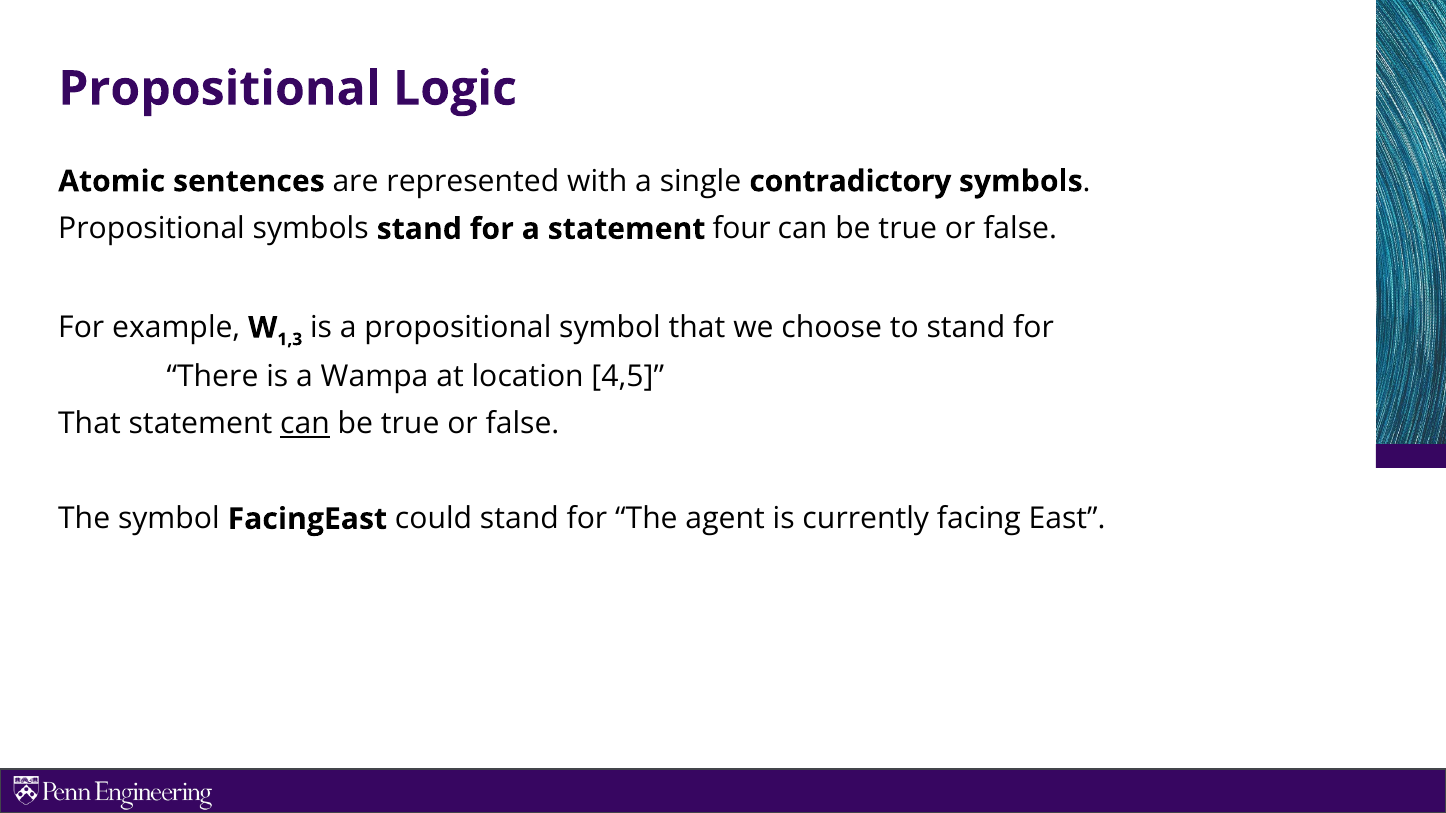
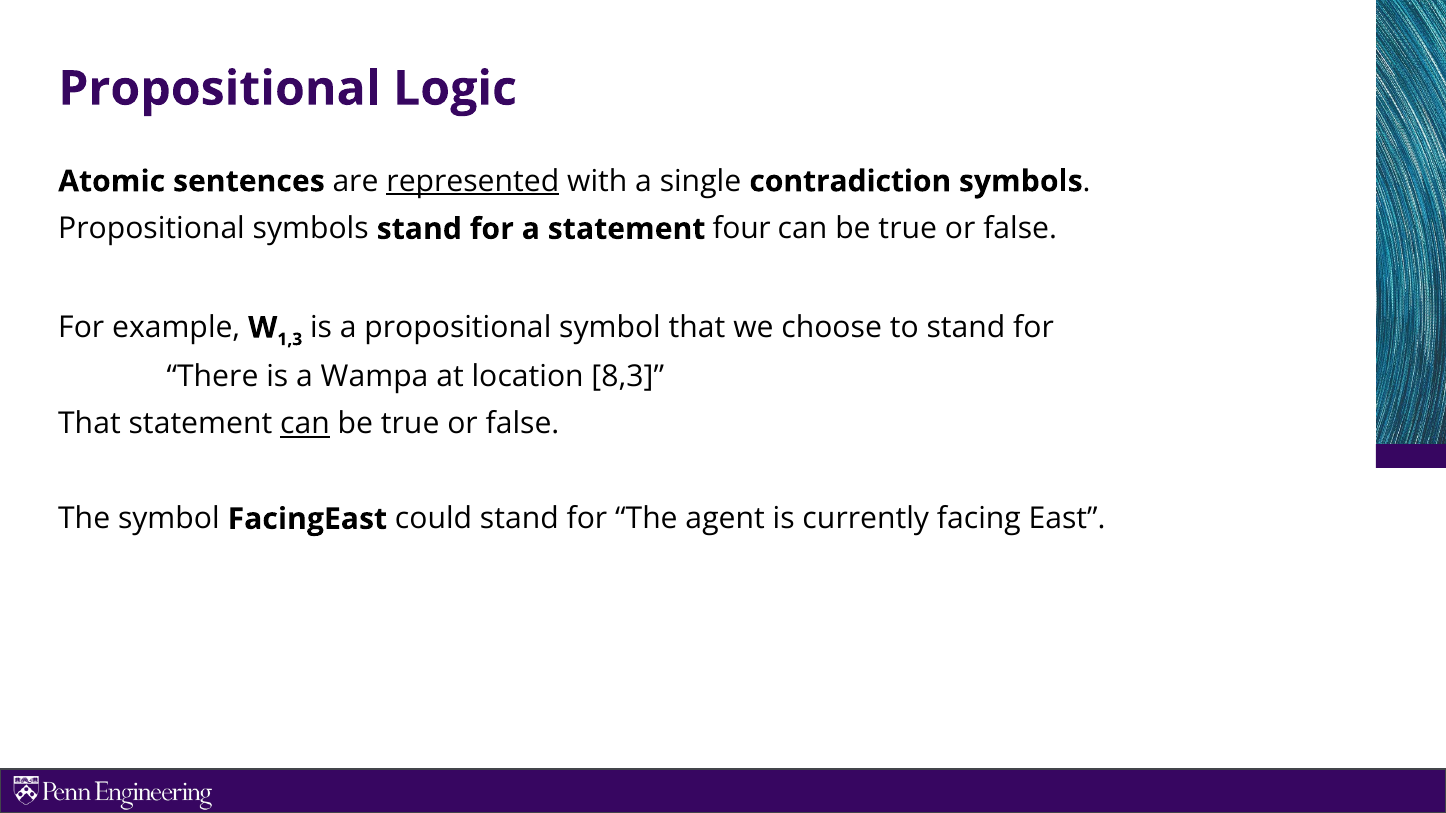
represented underline: none -> present (473, 181)
contradictory: contradictory -> contradiction (850, 181)
4,5: 4,5 -> 8,3 (628, 376)
